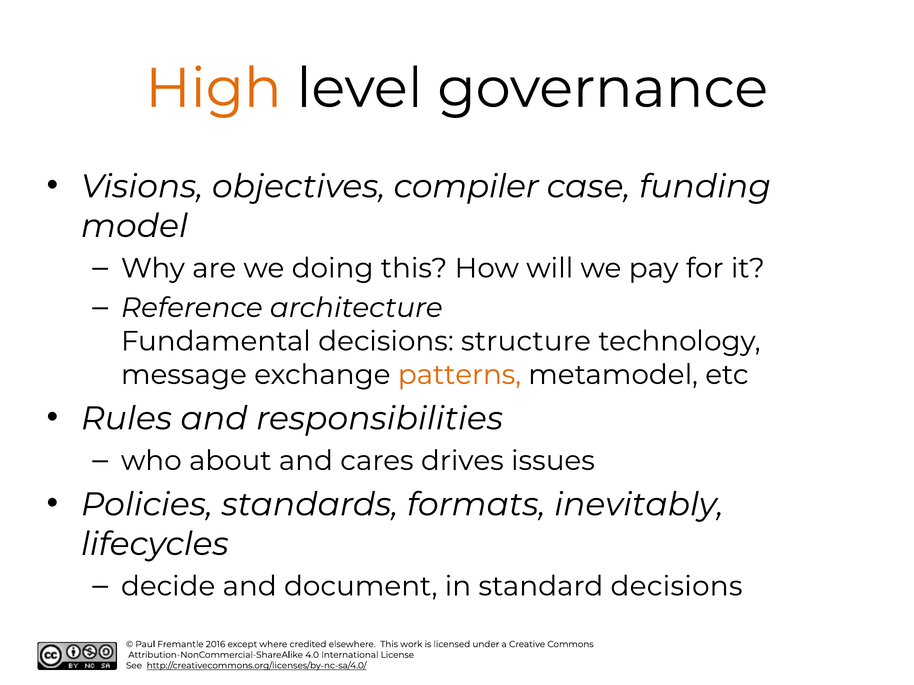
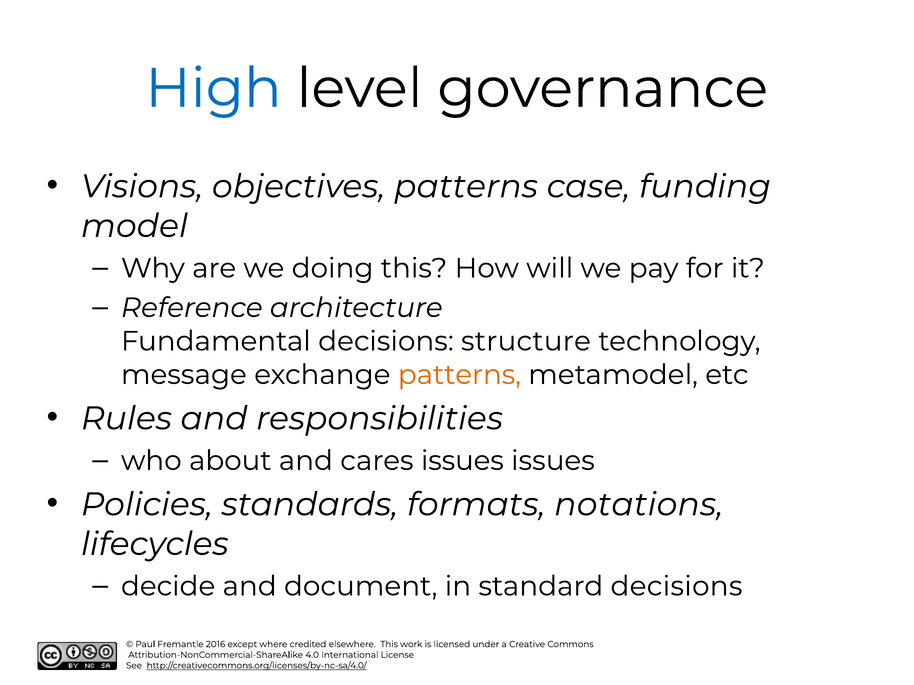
High colour: orange -> blue (214, 88)
objectives compiler: compiler -> patterns (466, 187)
cares drives: drives -> issues (462, 461)
inevitably: inevitably -> notations (639, 505)
